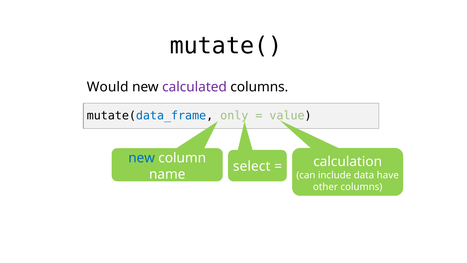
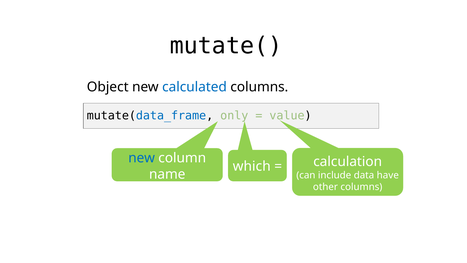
Would: Would -> Object (108, 87)
calculated colour: purple -> blue (194, 87)
select: select -> which (252, 166)
